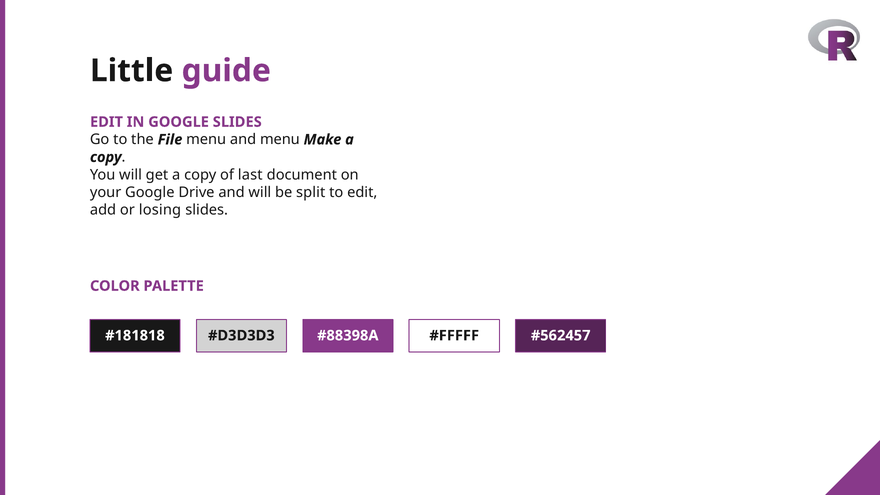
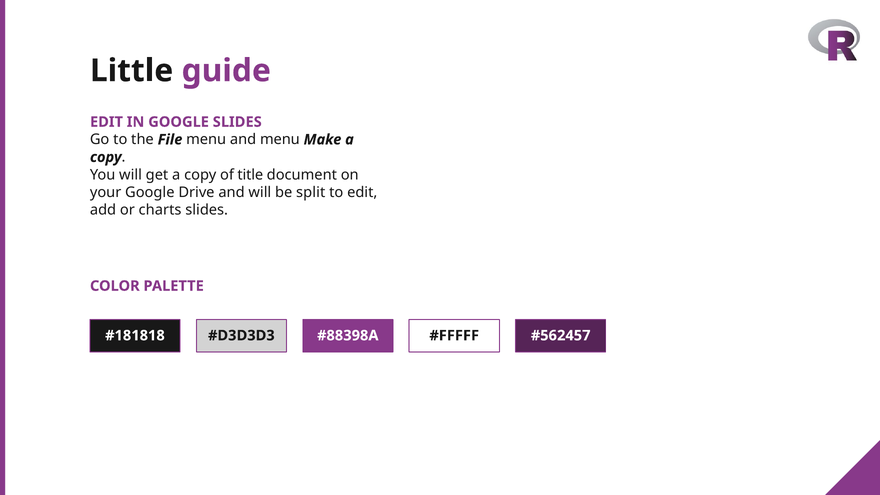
last: last -> title (250, 175)
losing: losing -> charts (160, 210)
